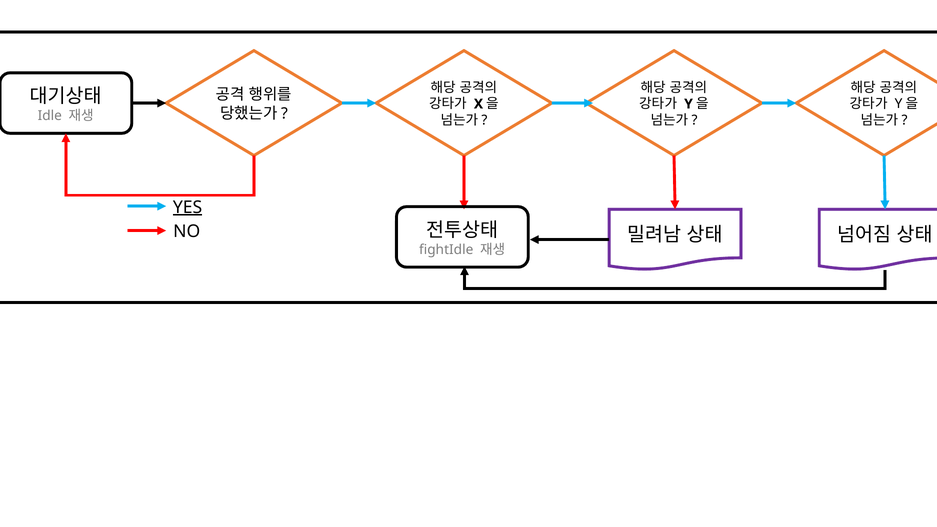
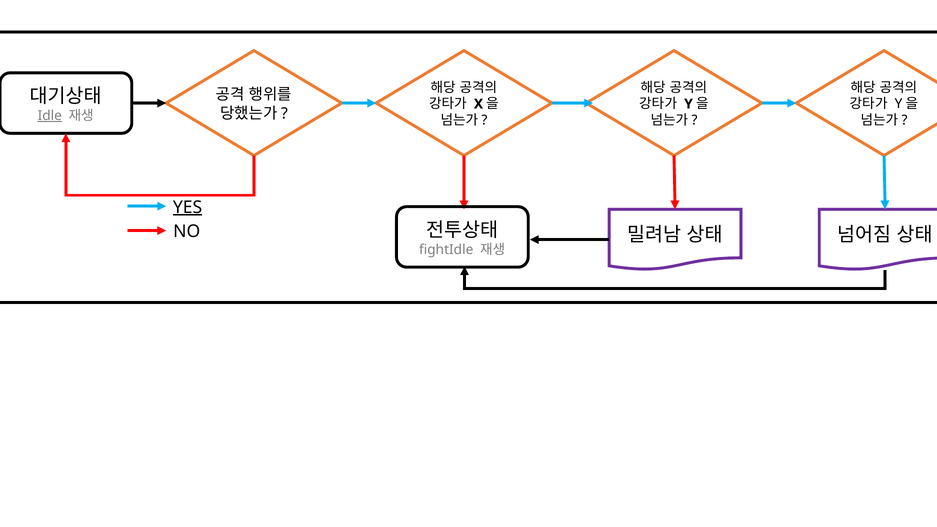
Idle underline: none -> present (50, 116)
